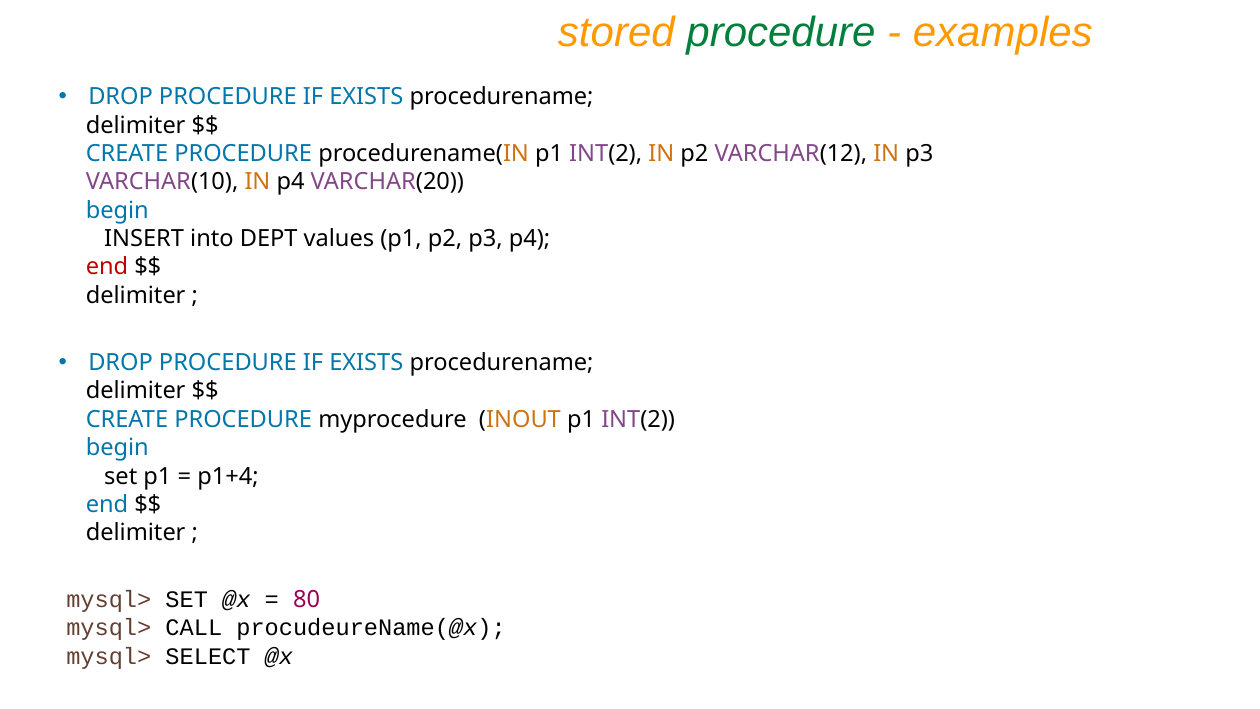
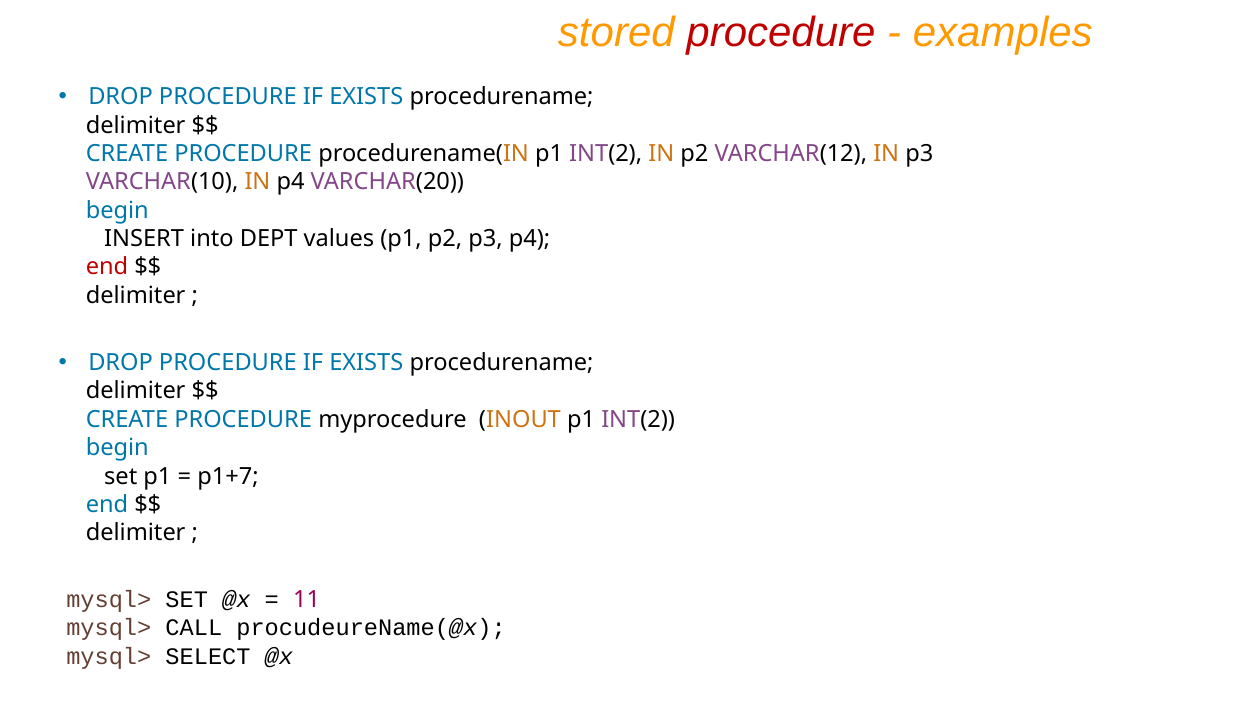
procedure colour: green -> red (781, 33)
p1+4: p1+4 -> p1+7 (228, 476)
80: 80 -> 11 (307, 599)
